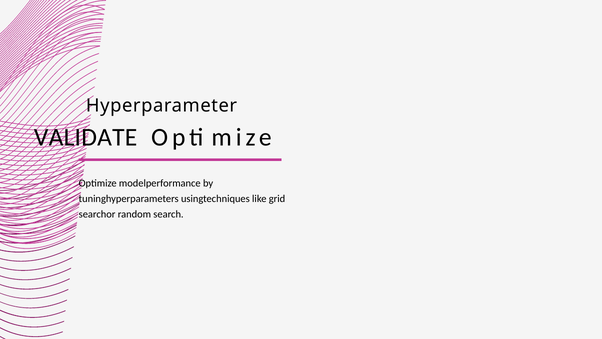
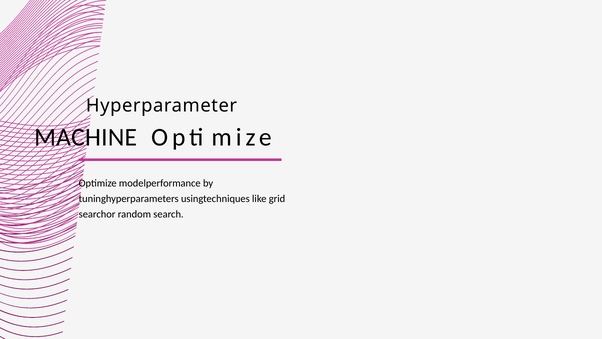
VALIDATE: VALIDATE -> MACHINE (86, 137)
